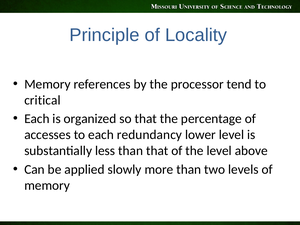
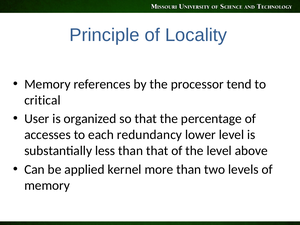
Each: Each -> User (37, 119)
slowly: slowly -> kernel (125, 169)
